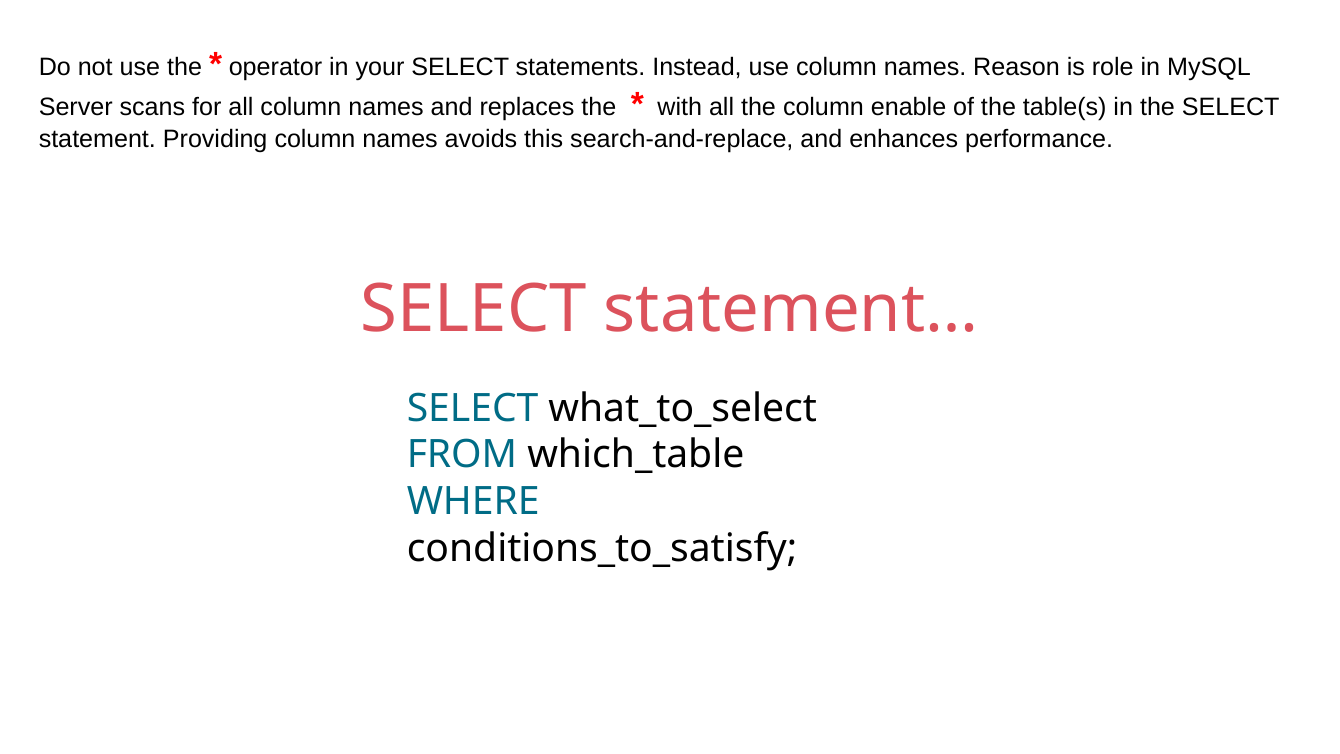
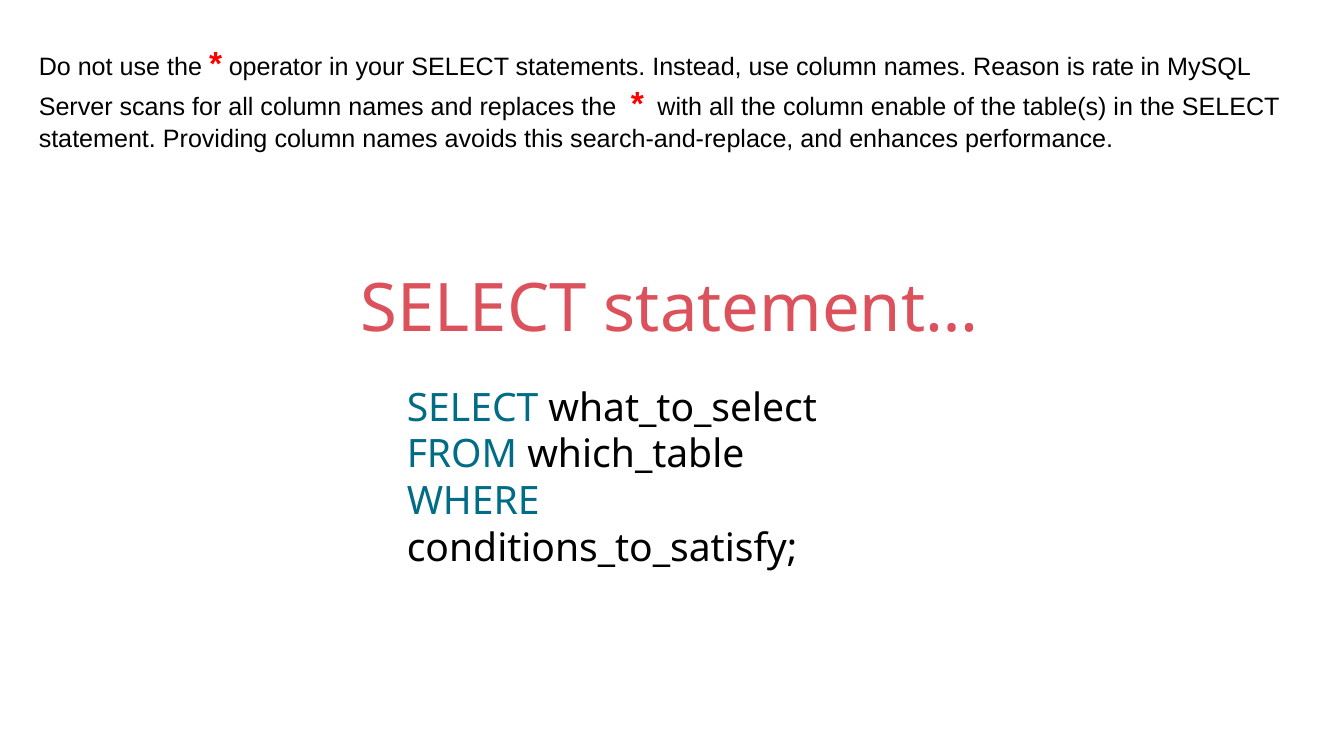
role: role -> rate (1113, 67)
